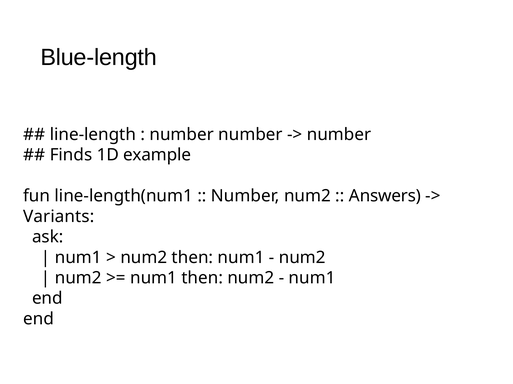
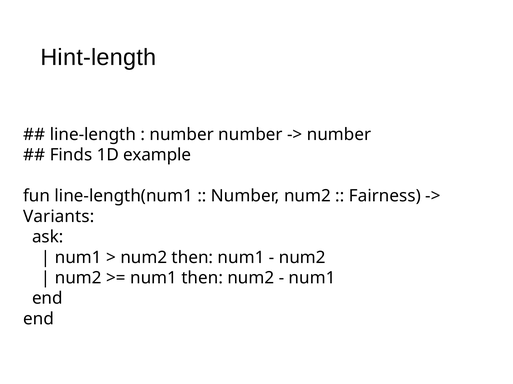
Blue-length: Blue-length -> Hint-length (98, 58)
Answers: Answers -> Fairness (385, 196)
